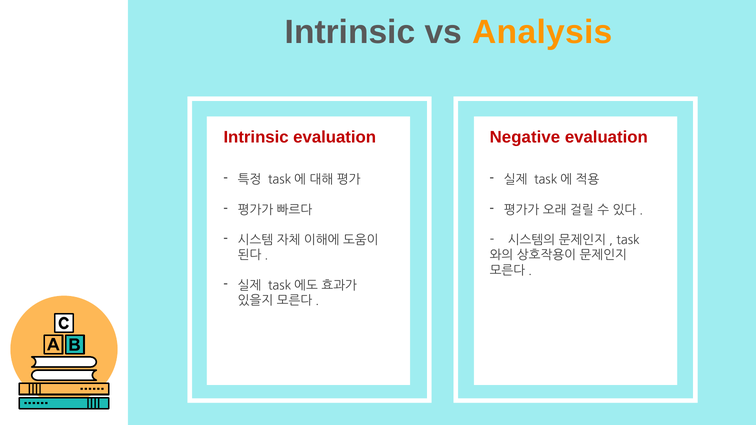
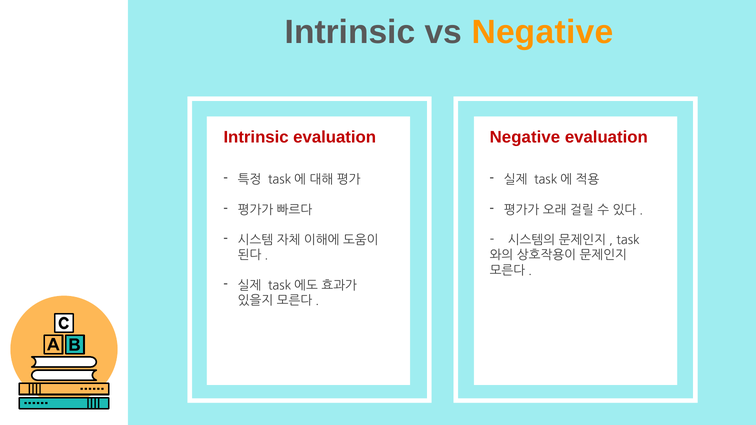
vs Analysis: Analysis -> Negative (542, 32)
